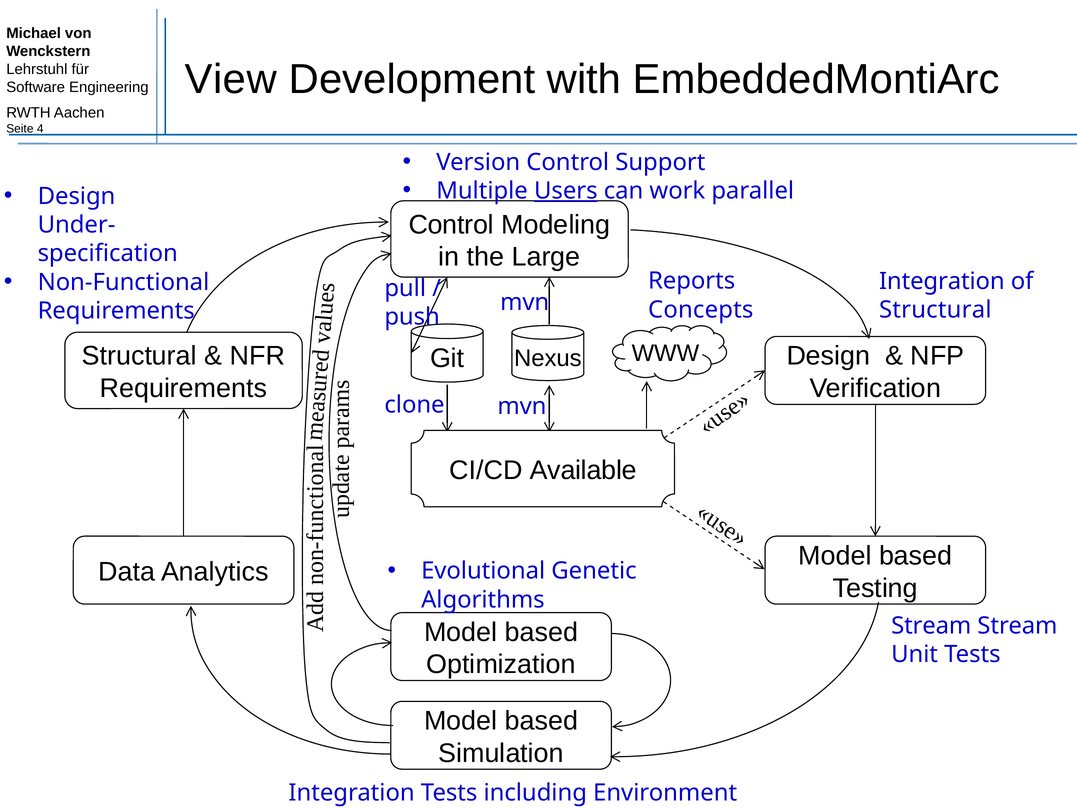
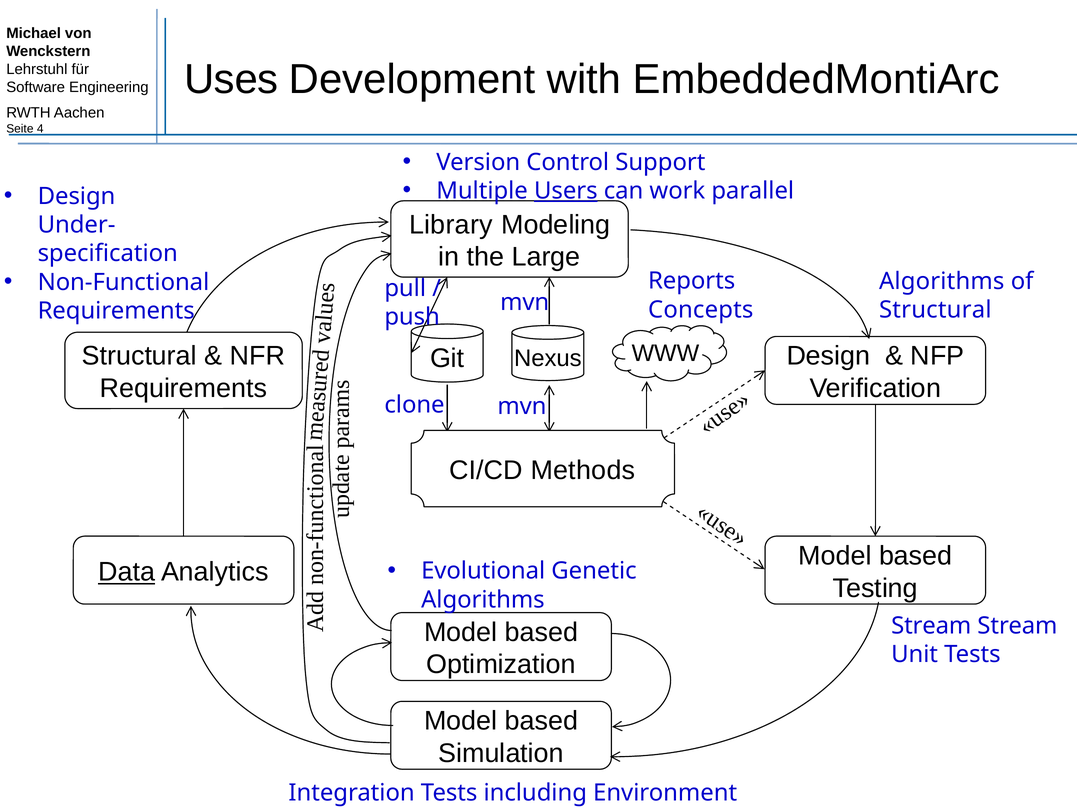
View: View -> Uses (231, 79)
Control: Control -> Library (451, 225)
Integration: Integration -> Algorithms (942, 281)
Available: Available -> Methods (583, 470)
Data underline: none -> present (127, 572)
